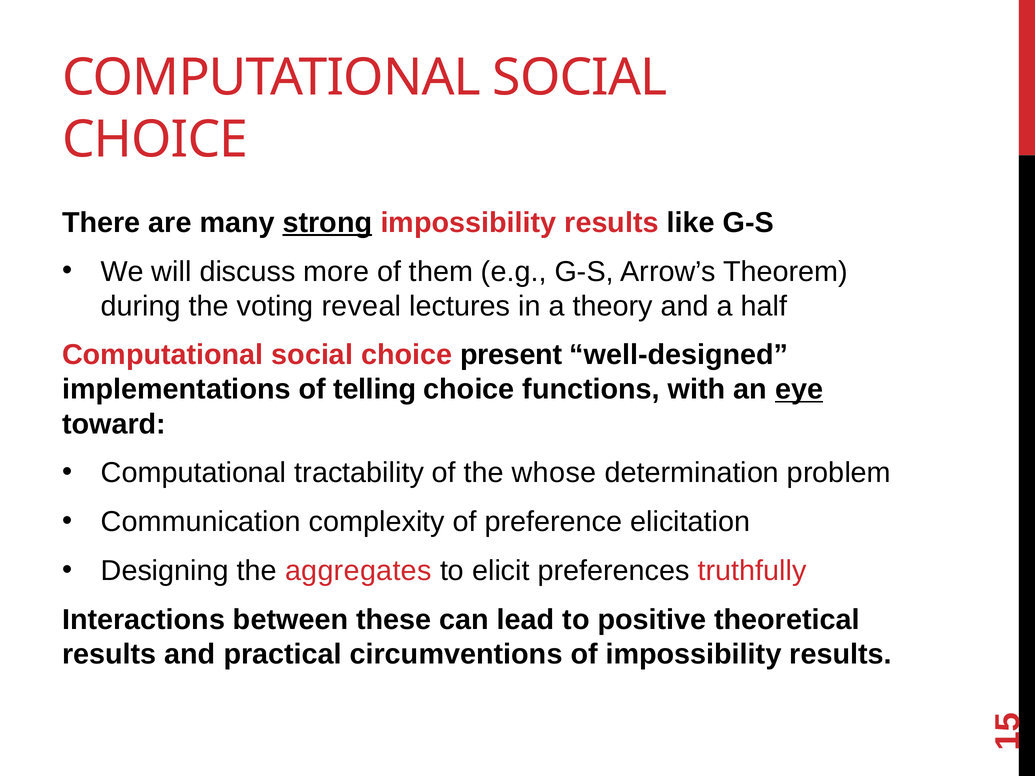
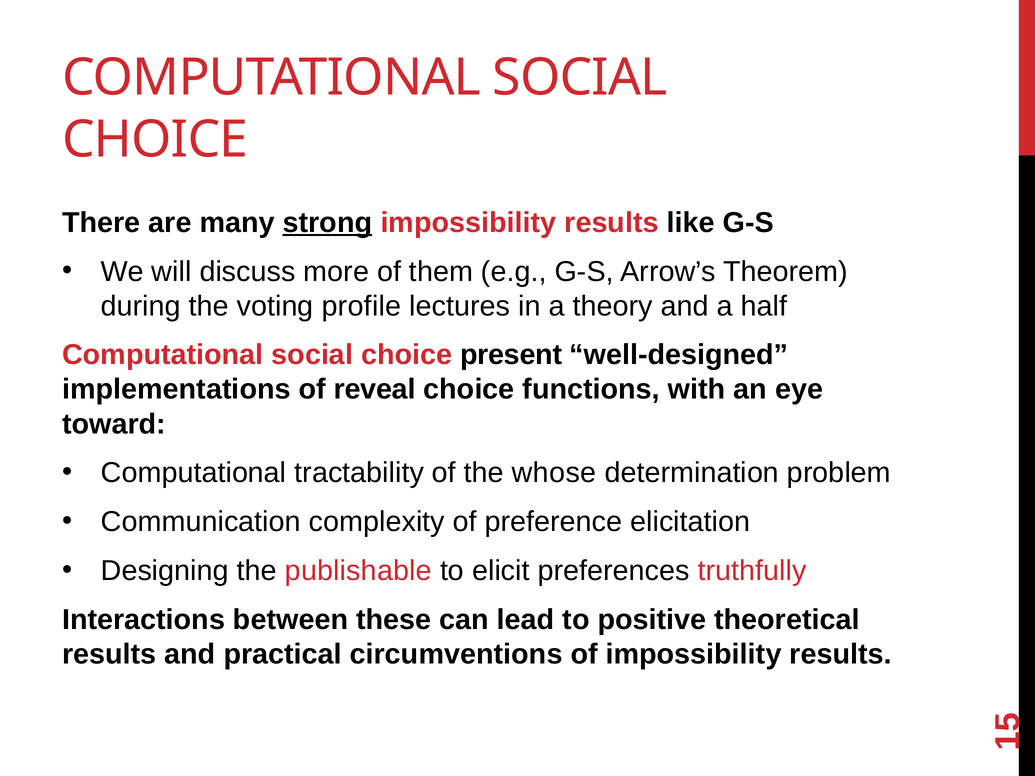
reveal: reveal -> profile (361, 306)
telling: telling -> reveal (375, 390)
eye underline: present -> none (799, 390)
aggregates: aggregates -> publishable (358, 571)
